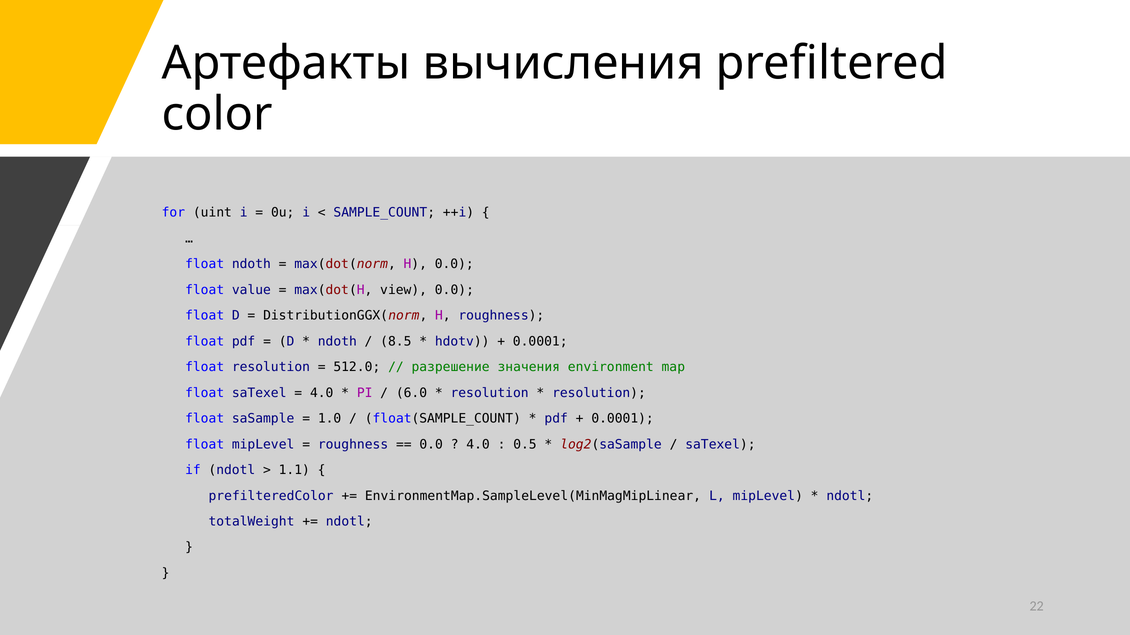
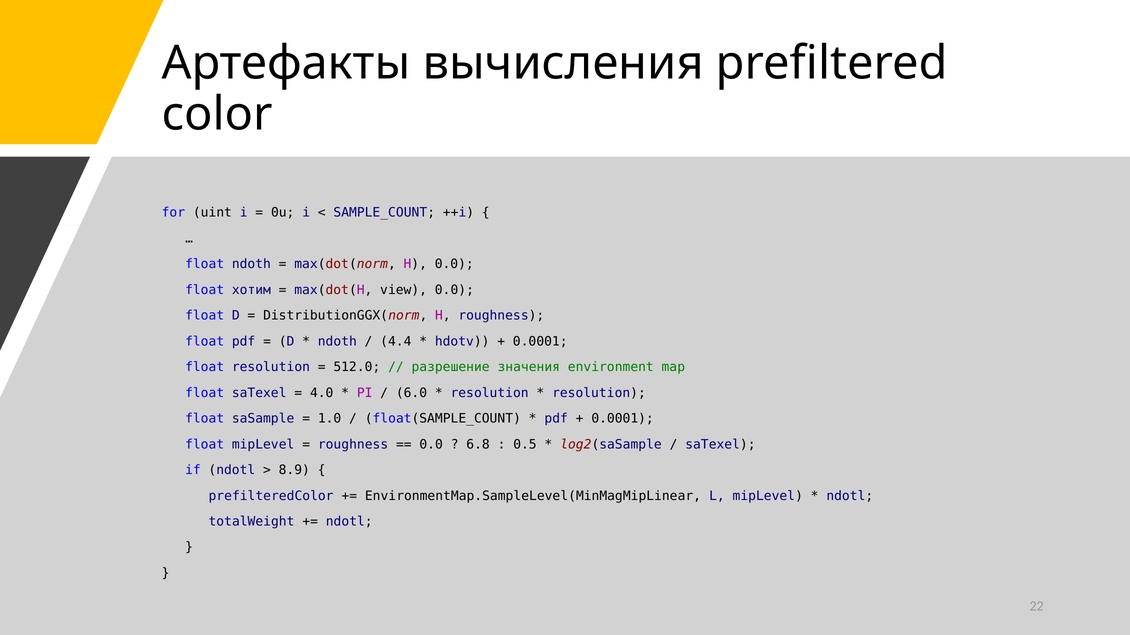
value: value -> хотим (251, 290)
8.5: 8.5 -> 4.4 (396, 342)
4.0: 4.0 -> 6.8 (478, 445)
1.1: 1.1 -> 8.9 (294, 470)
